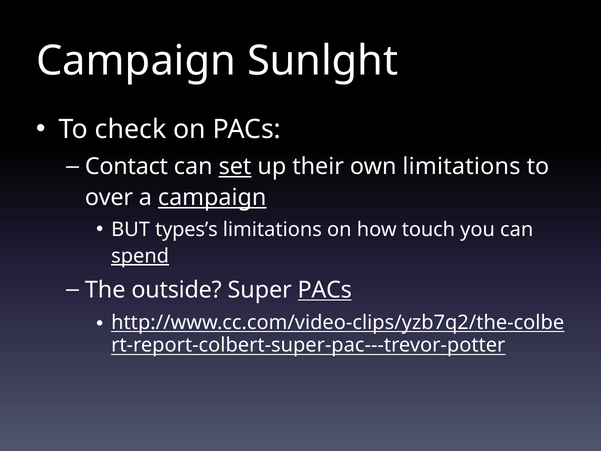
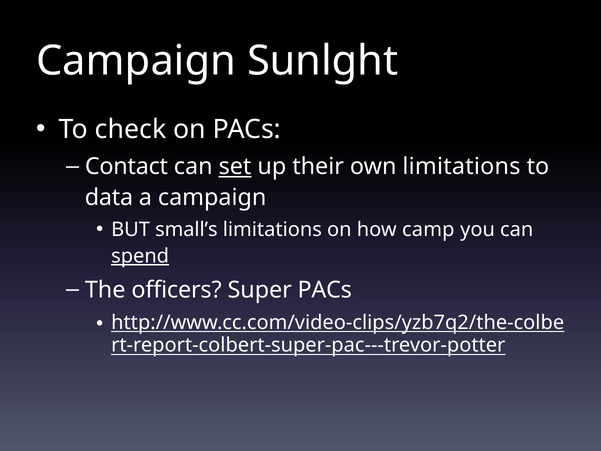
over: over -> data (109, 197)
campaign underline: present -> none (212, 197)
types’s: types’s -> small’s (186, 230)
touch: touch -> camp (428, 230)
outside: outside -> officers (177, 290)
PACs underline: present -> none (325, 290)
